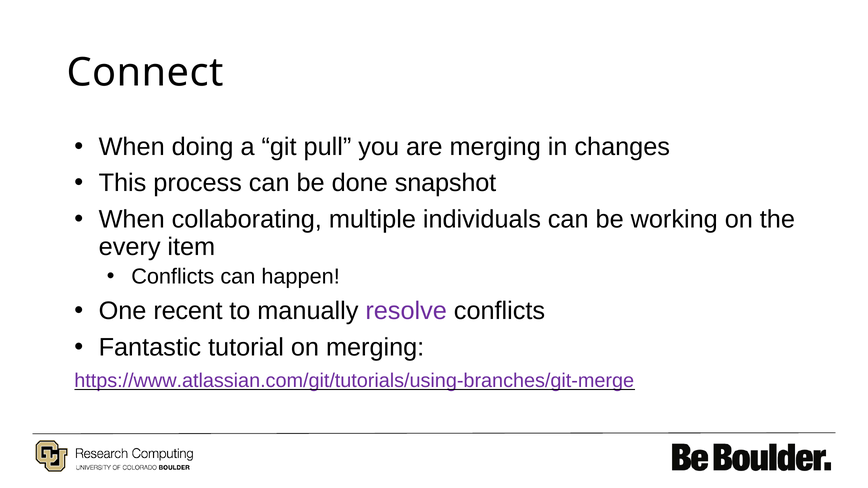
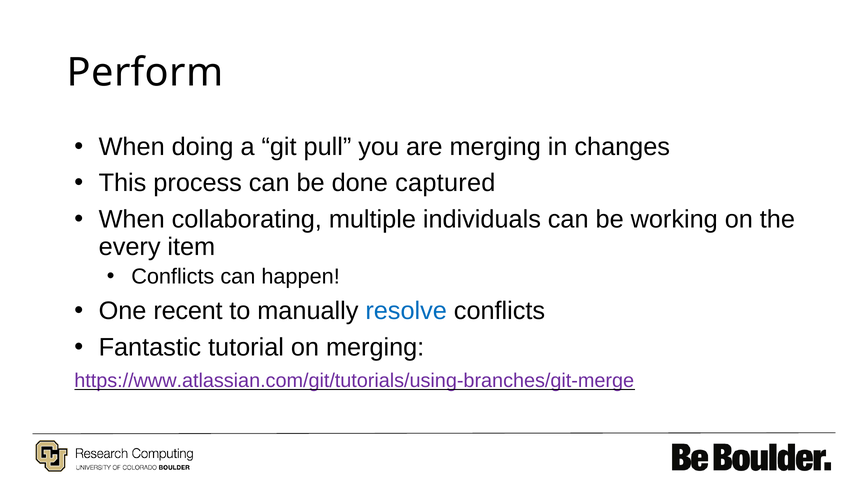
Connect: Connect -> Perform (145, 73)
snapshot: snapshot -> captured (445, 183)
resolve colour: purple -> blue (406, 311)
